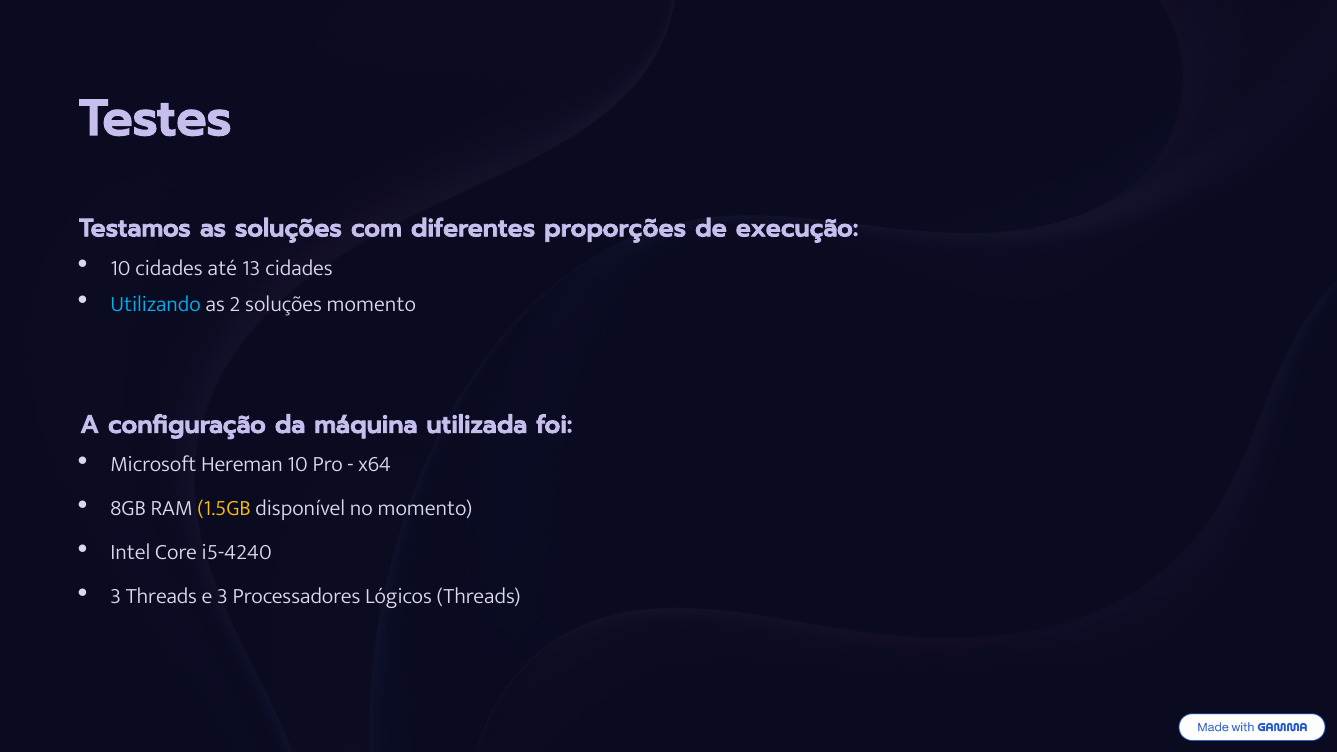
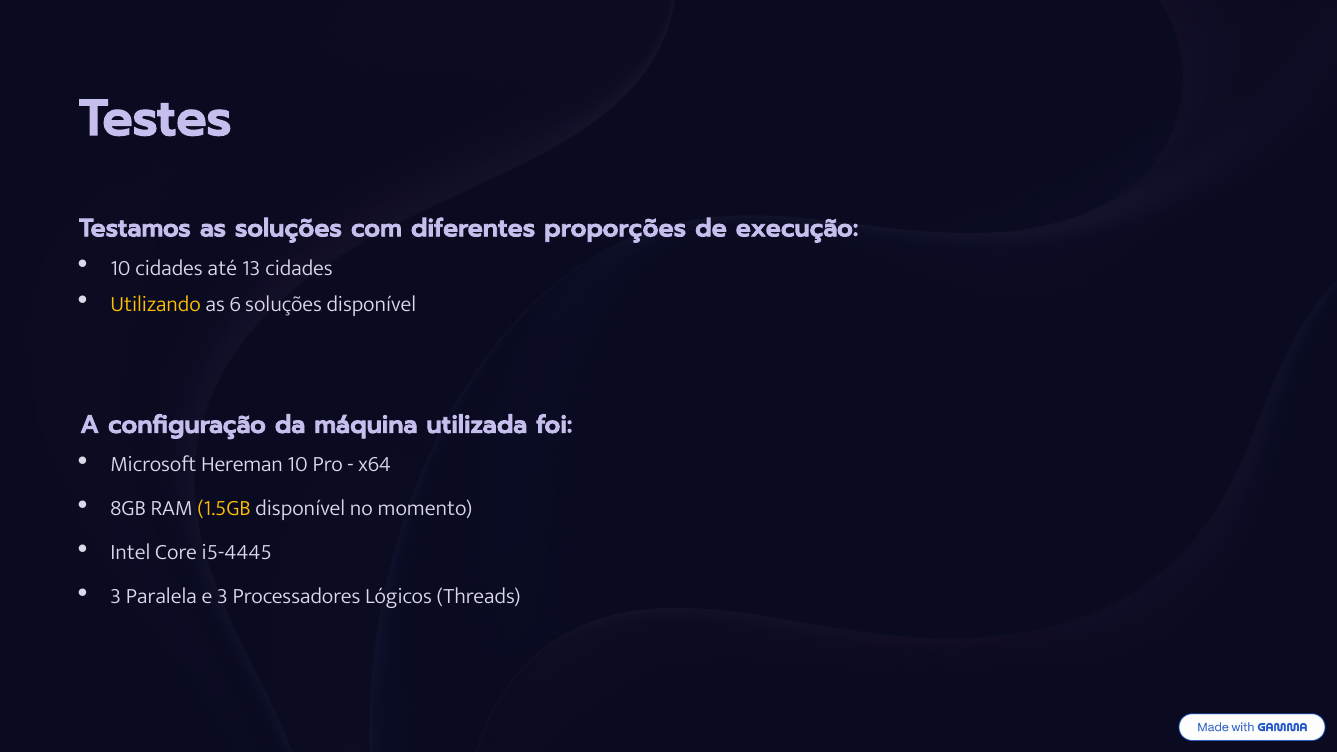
Utilizando colour: light blue -> yellow (156, 304)
2: 2 -> 6 (235, 304)
soluções momento: momento -> disponível (371, 304)
i5-4240: i5-4240 -> i5-4445 (237, 553)
3 Threads: Threads -> Paralela (161, 597)
